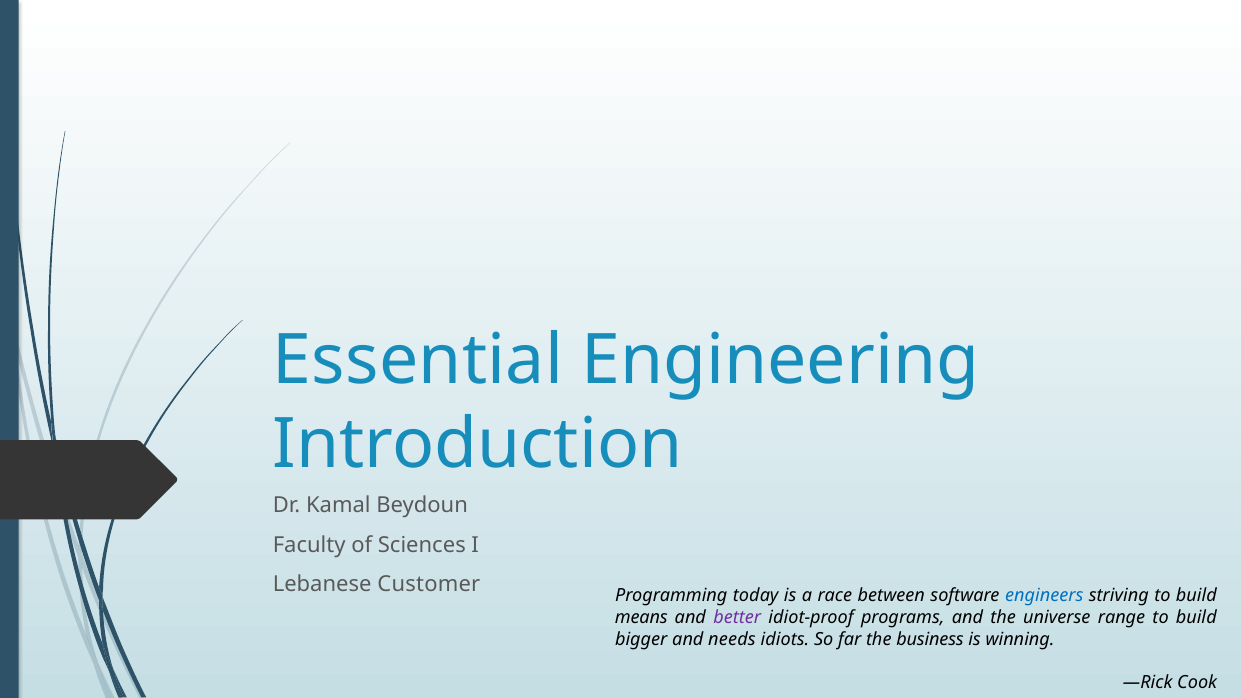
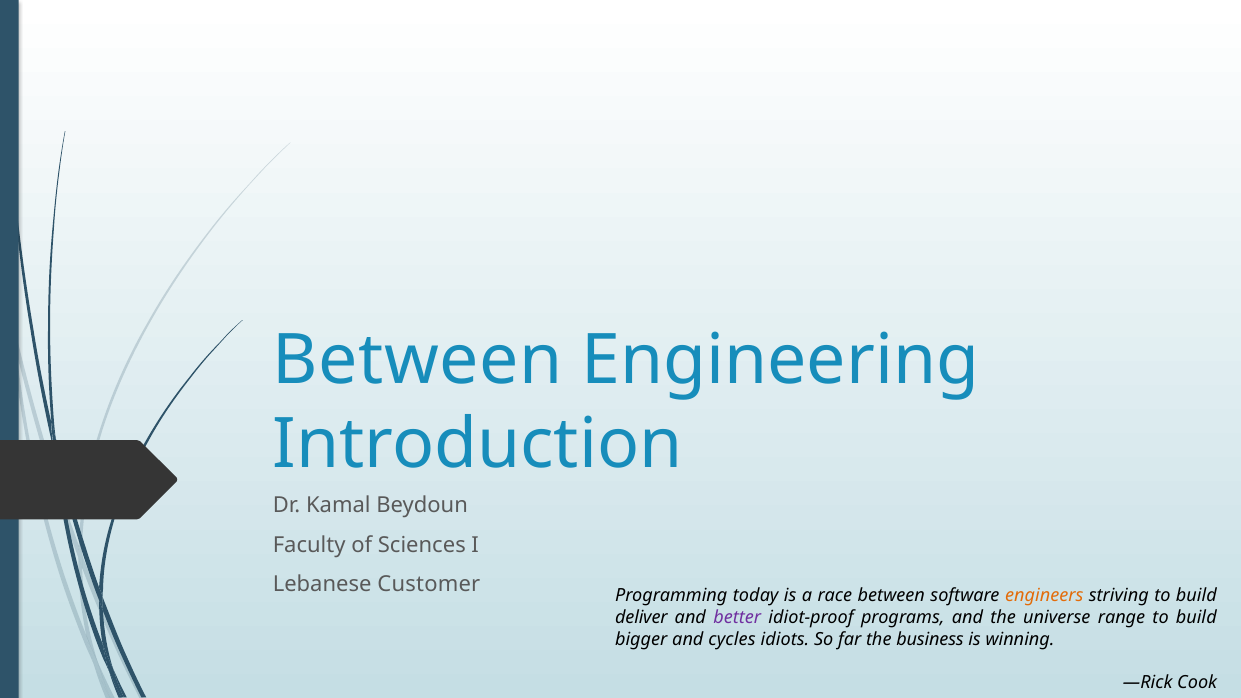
Essential: Essential -> Between (418, 361)
engineers colour: blue -> orange (1044, 596)
means: means -> deliver (641, 617)
needs: needs -> cycles (732, 639)
